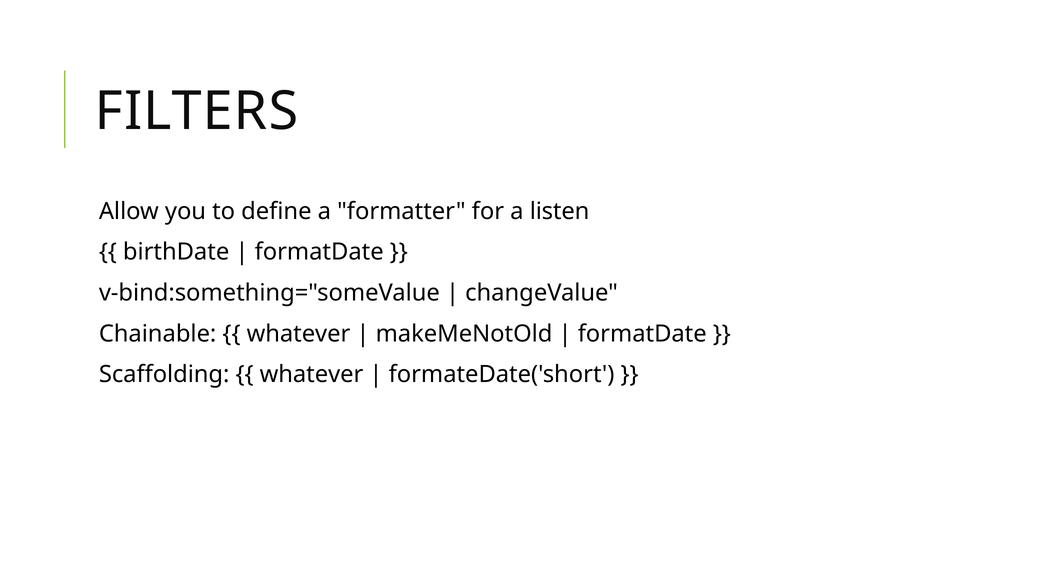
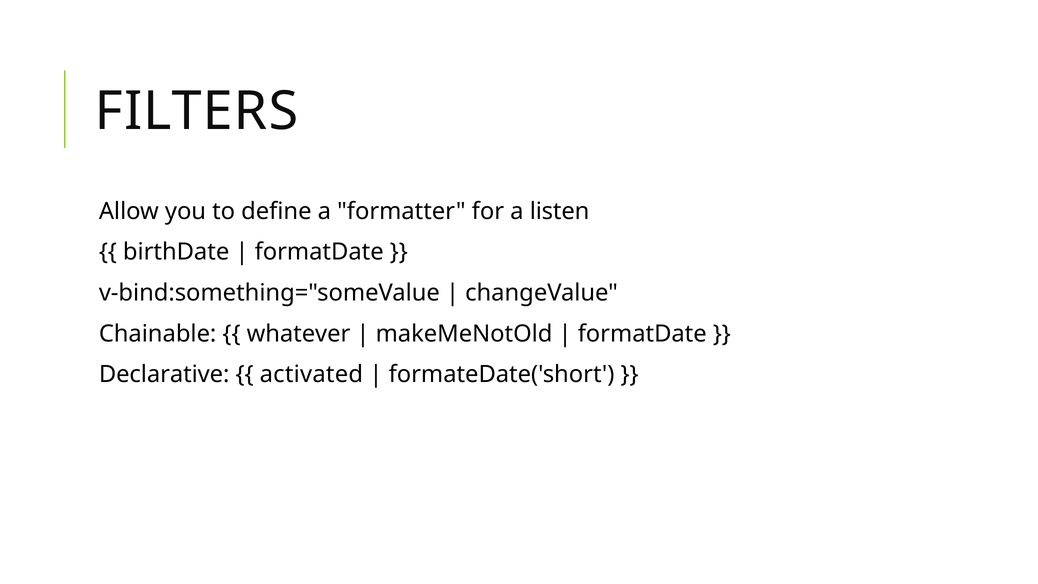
Scaffolding: Scaffolding -> Declarative (164, 375)
whatever: whatever -> activated (311, 375)
